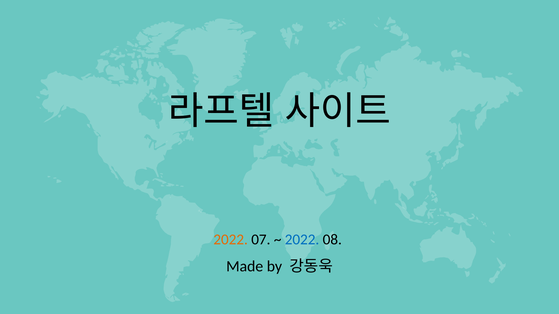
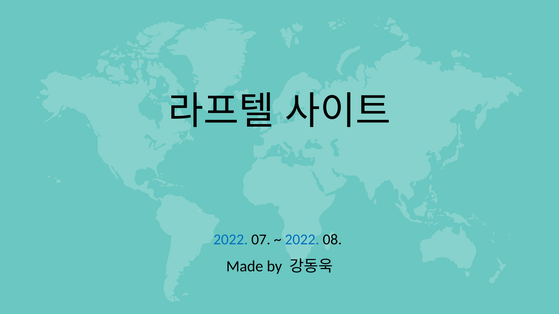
2022 colour: orange -> blue (231, 240)
